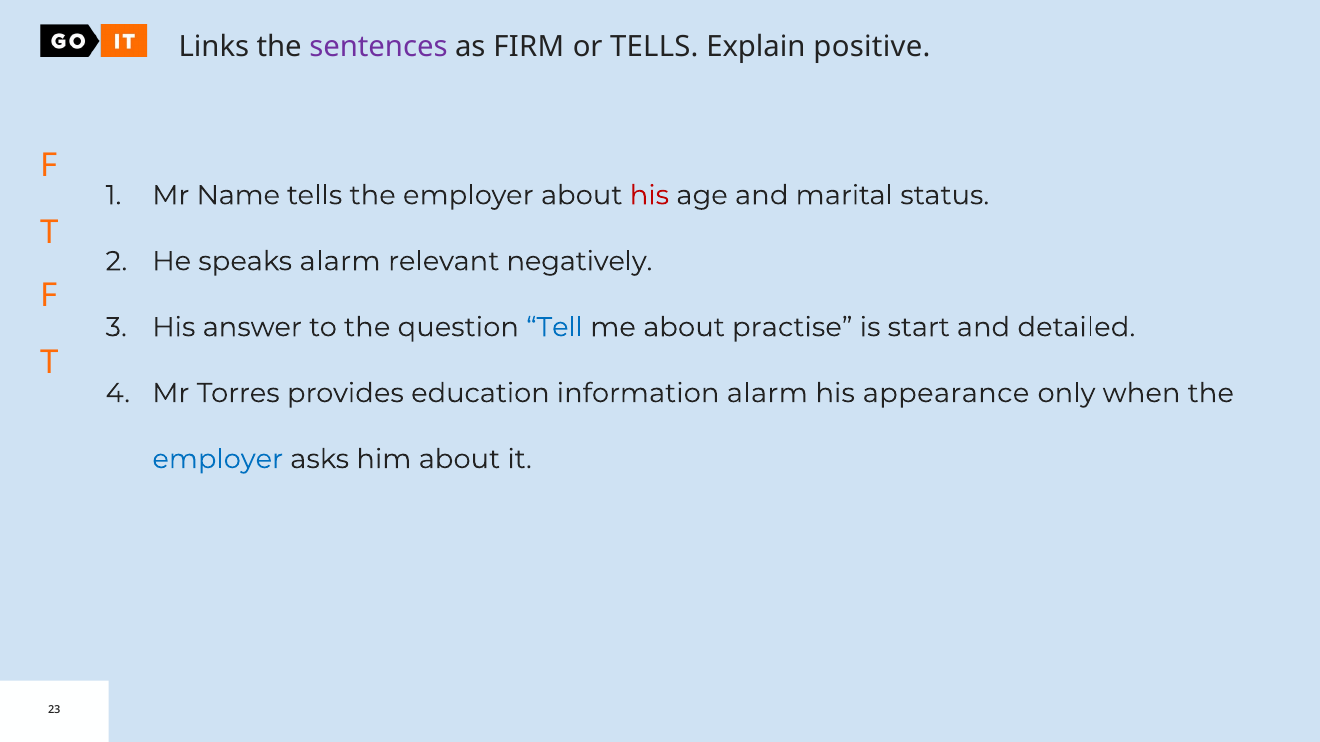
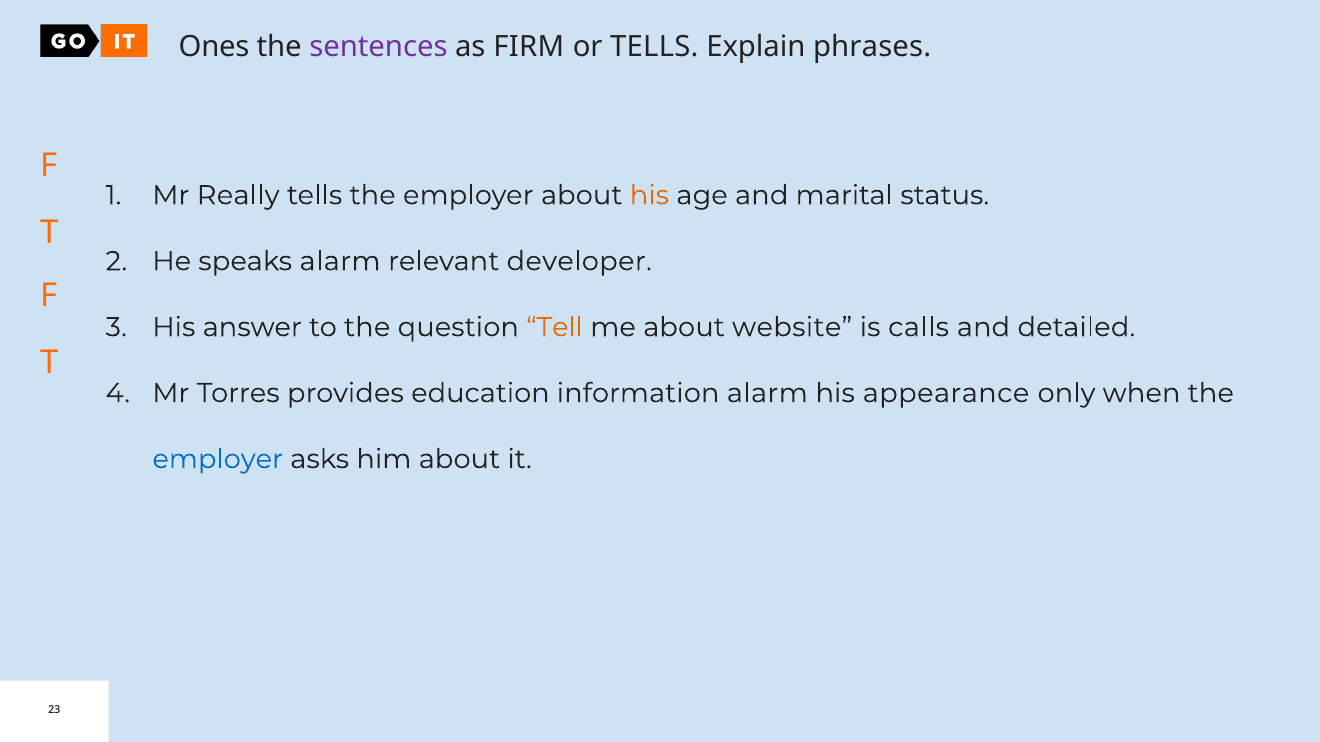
Links: Links -> Ones (214, 47)
positive: positive -> phrases (872, 47)
Name: Name -> Really (238, 195)
his colour: red -> orange (649, 195)
negatively: negatively -> developer (579, 261)
Tell colour: blue -> orange (555, 327)
practise: practise -> website (792, 327)
start: start -> calls (919, 327)
